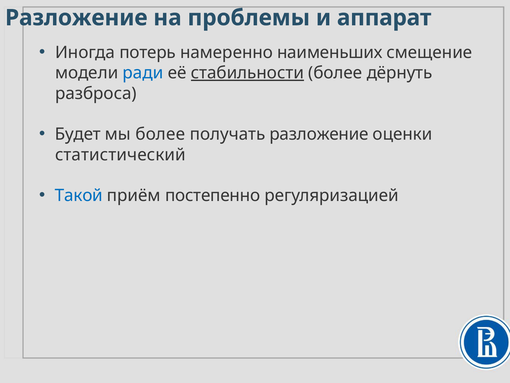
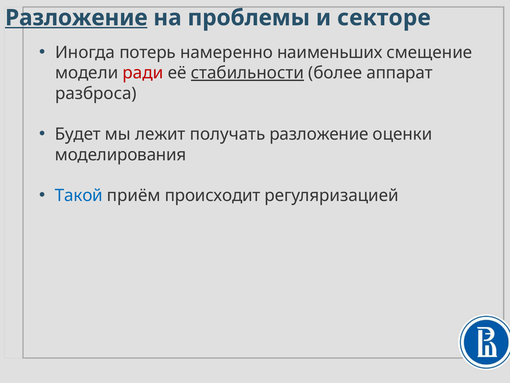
Разложение underline: none -> present (76, 18)
аппарат: аппарат -> секторе (384, 18)
ради colour: blue -> red (143, 73)
дёрнуть: дёрнуть -> аппарат (400, 73)
мы более: более -> лежит (160, 134)
статистический: статистический -> моделирования (121, 155)
постепенно: постепенно -> происходит (213, 195)
